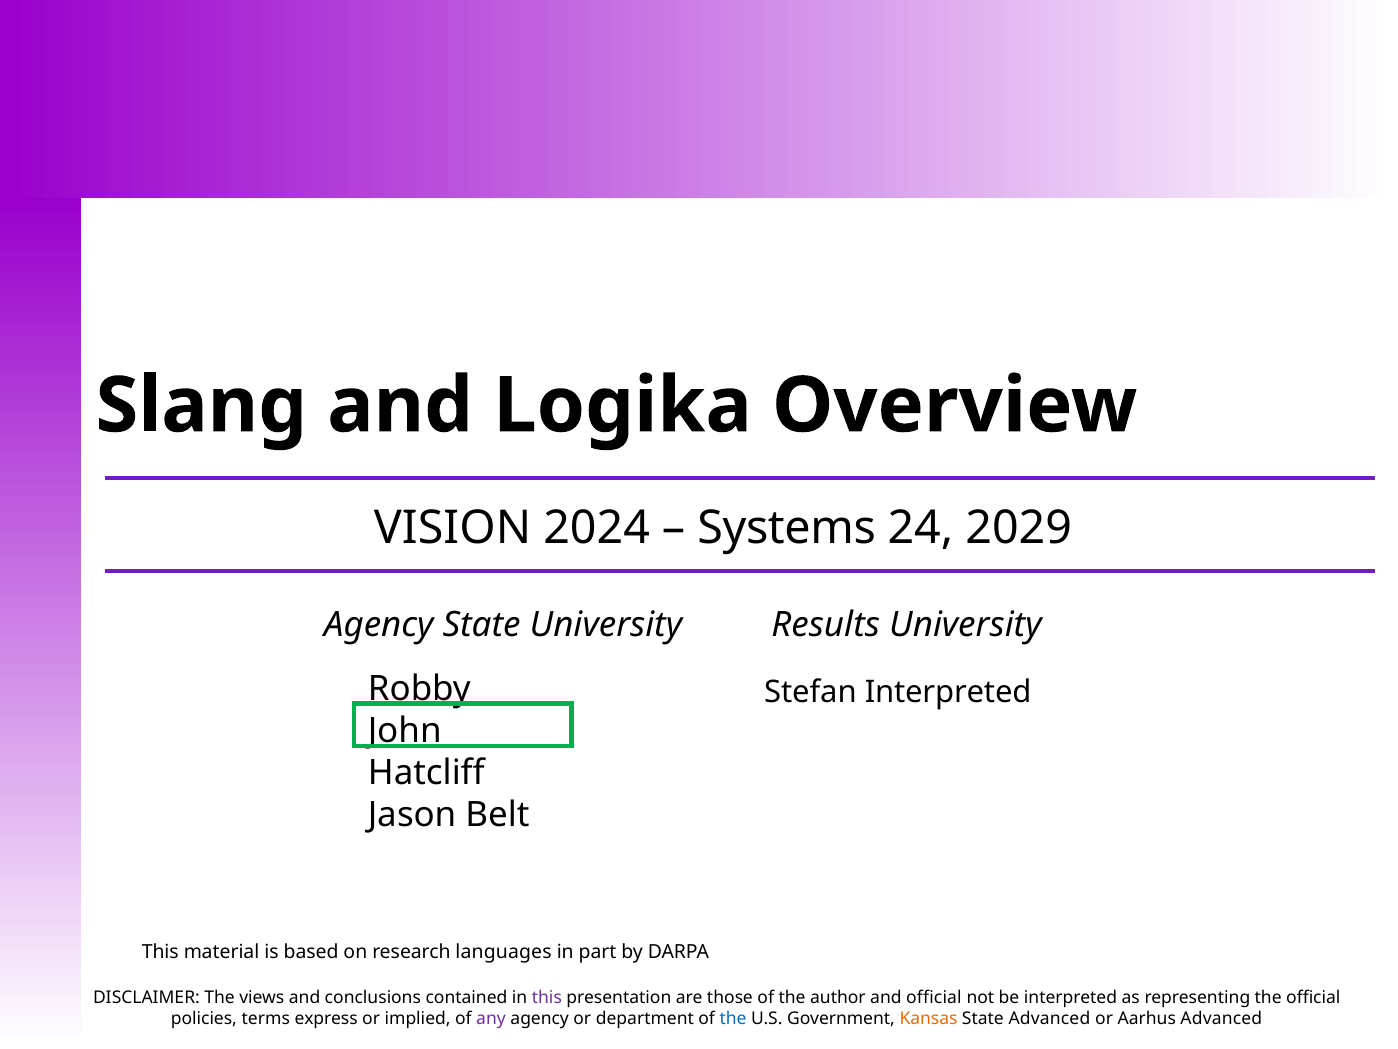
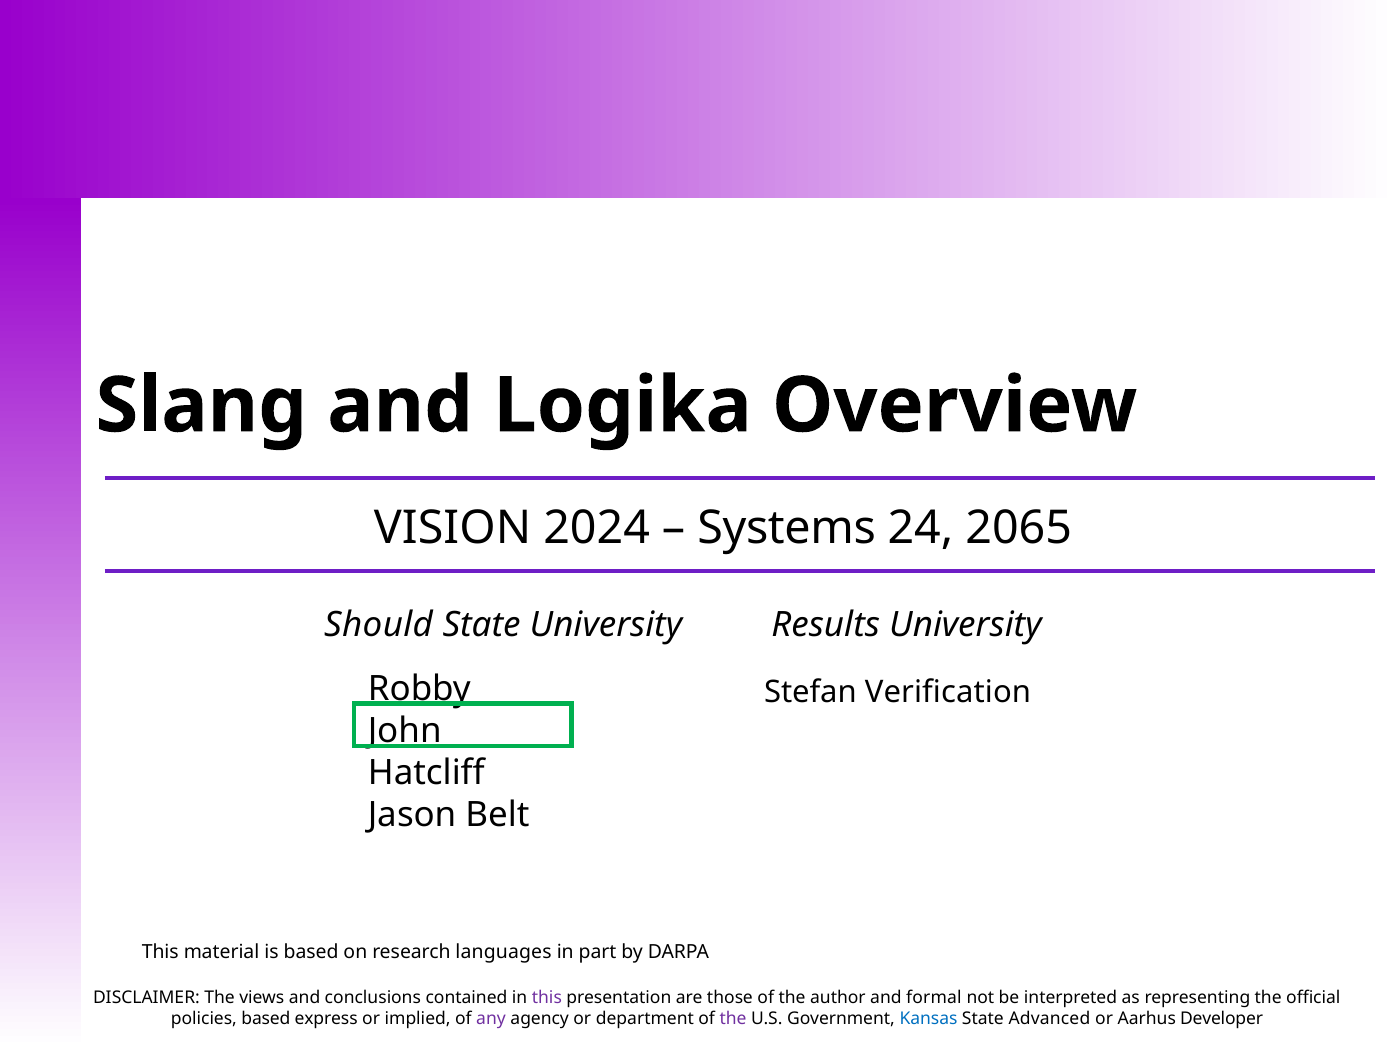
2029: 2029 -> 2065 (1019, 527)
Agency: Agency -> Should (379, 624)
Stefan Interpreted: Interpreted -> Verification (948, 692)
and official: official -> formal (934, 997)
policies terms: terms -> based (266, 1018)
the colour: blue -> purple (733, 1018)
Kansas colour: orange -> blue (929, 1018)
Aarhus Advanced: Advanced -> Developer (1222, 1018)
